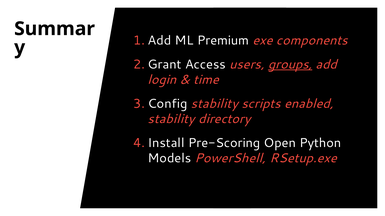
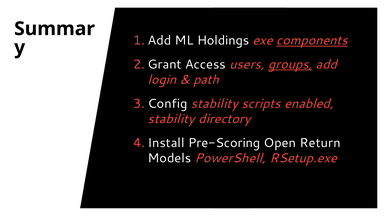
Premium: Premium -> Holdings (223, 41)
components underline: none -> present (312, 41)
time: time -> path (206, 80)
Python: Python -> Return (320, 143)
